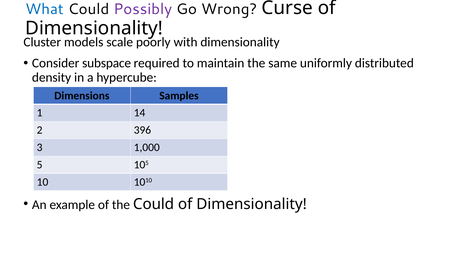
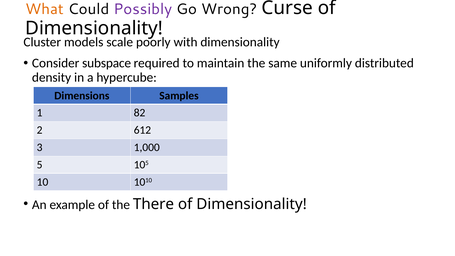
What colour: blue -> orange (44, 9)
14: 14 -> 82 (140, 113)
396: 396 -> 612 (142, 130)
the Could: Could -> There (154, 204)
